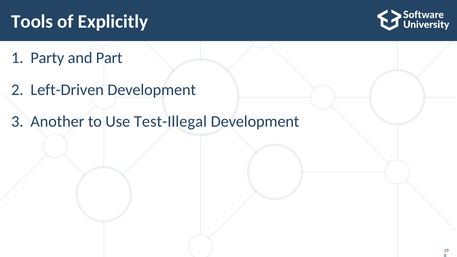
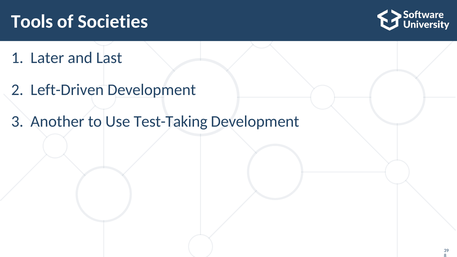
Explicitly: Explicitly -> Societies (113, 22)
Party: Party -> Later (47, 58)
Part: Part -> Last (109, 58)
Test-Illegal: Test-Illegal -> Test-Taking (171, 122)
